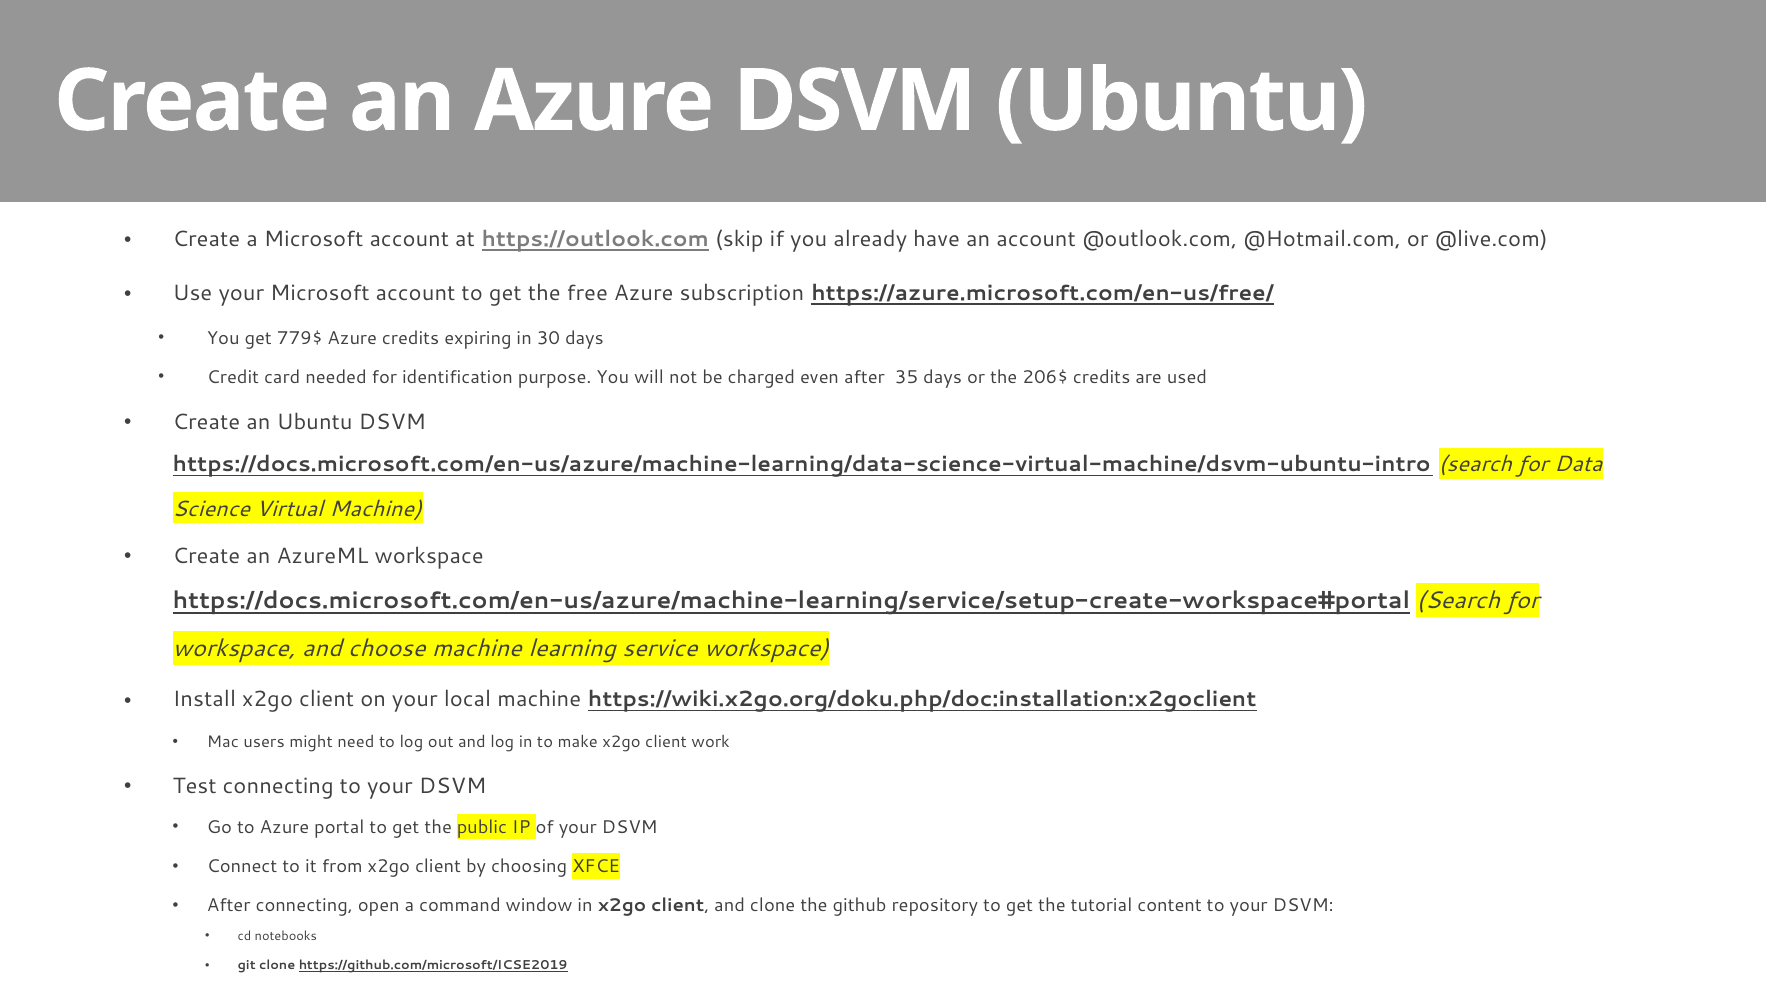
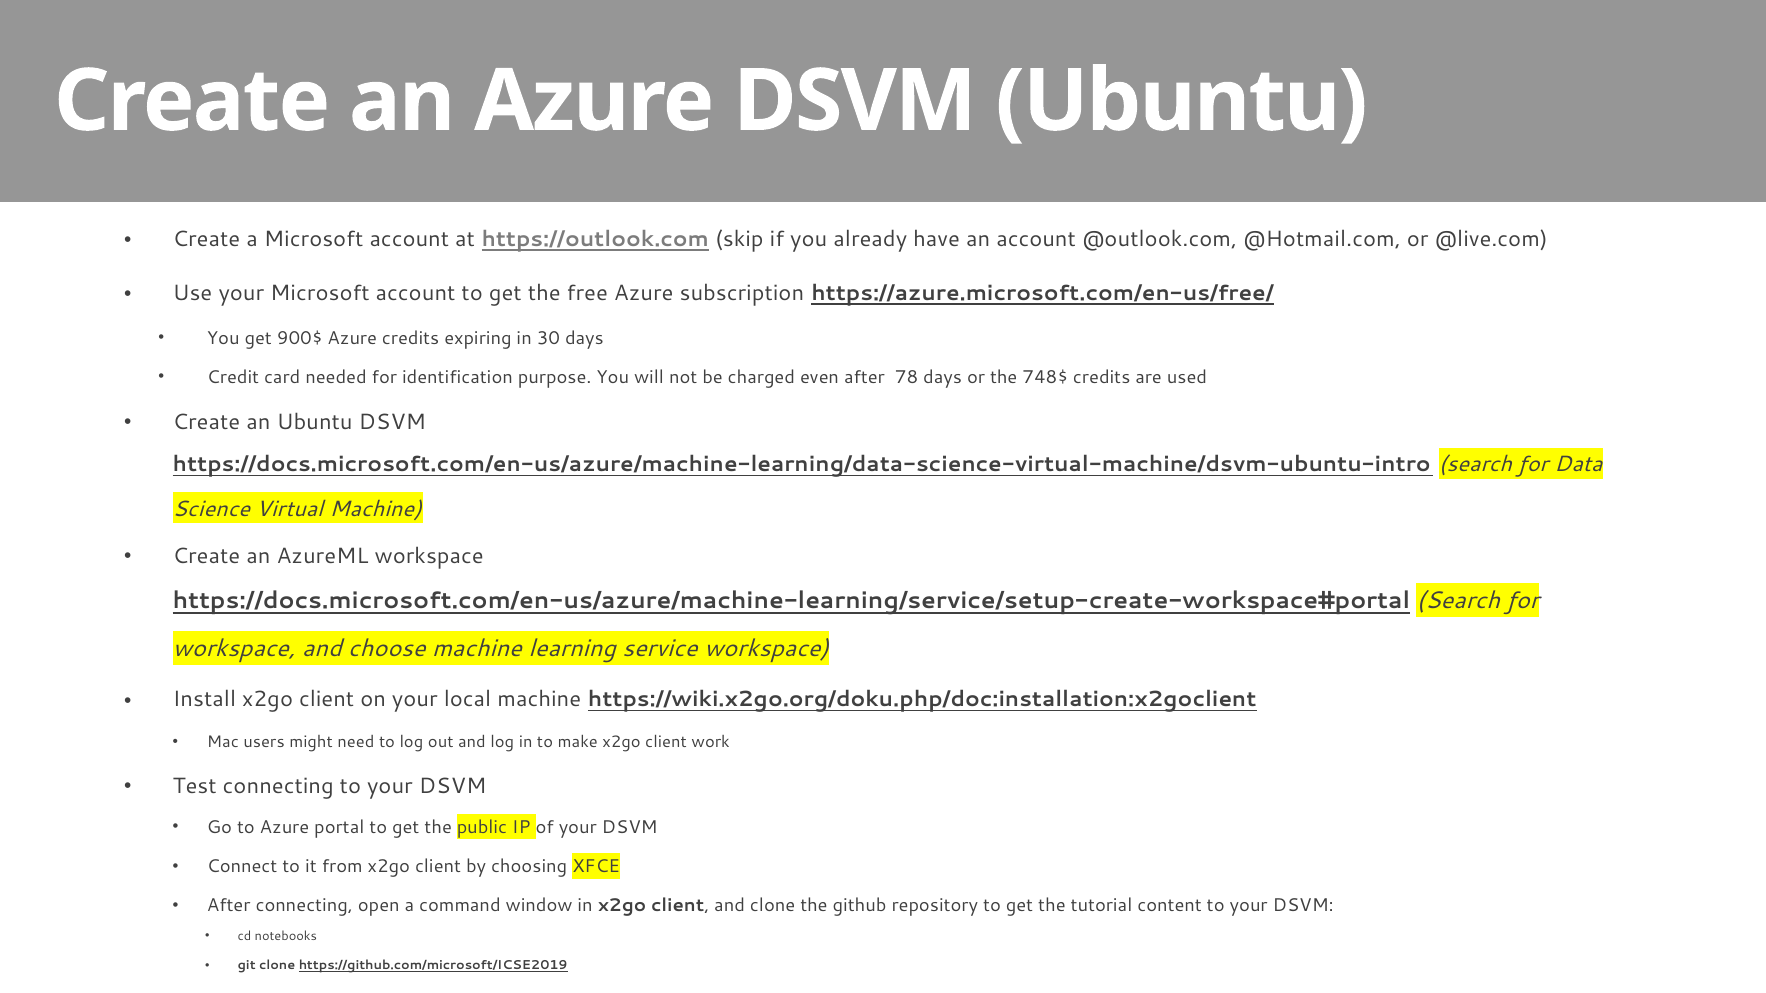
779$: 779$ -> 900$ (300, 339)
35: 35 -> 78 (907, 378)
206$: 206$ -> 748$ (1045, 378)
